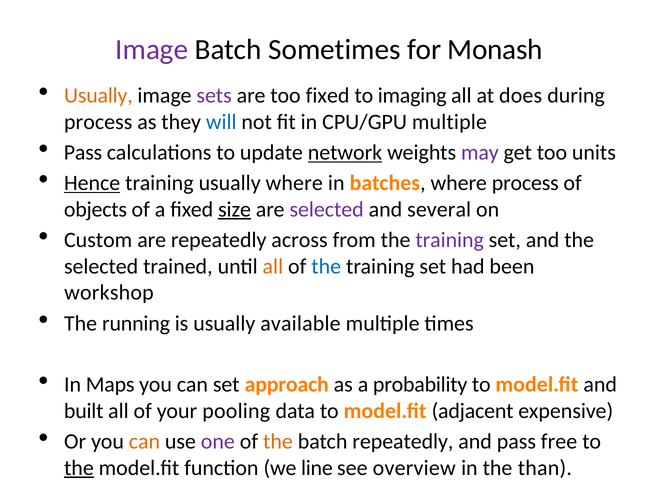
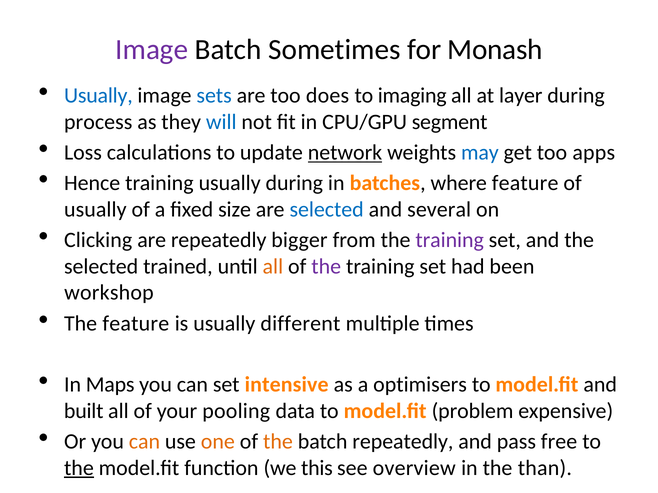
Usually colour: orange -> blue (98, 96)
sets colour: purple -> blue (214, 96)
too fixed: fixed -> does (328, 96)
does: does -> layer (521, 96)
CPU/GPU multiple: multiple -> segment (450, 122)
Pass: Pass -> Loss (83, 153)
may colour: purple -> blue (480, 153)
units: units -> apps (594, 153)
Hence underline: present -> none (92, 183)
usually where: where -> during (294, 183)
where process: process -> feature (525, 183)
objects: objects -> usually (95, 210)
size underline: present -> none (235, 210)
selected colour: purple -> blue (327, 210)
Custom: Custom -> Clicking (98, 240)
across: across -> bigger (299, 240)
the colour: blue -> purple (326, 267)
The running: running -> feature (136, 324)
available: available -> different (300, 324)
approach: approach -> intensive (287, 385)
probability: probability -> optimisers (420, 385)
adjacent: adjacent -> problem (473, 411)
one colour: purple -> orange (218, 442)
line: line -> this (317, 468)
